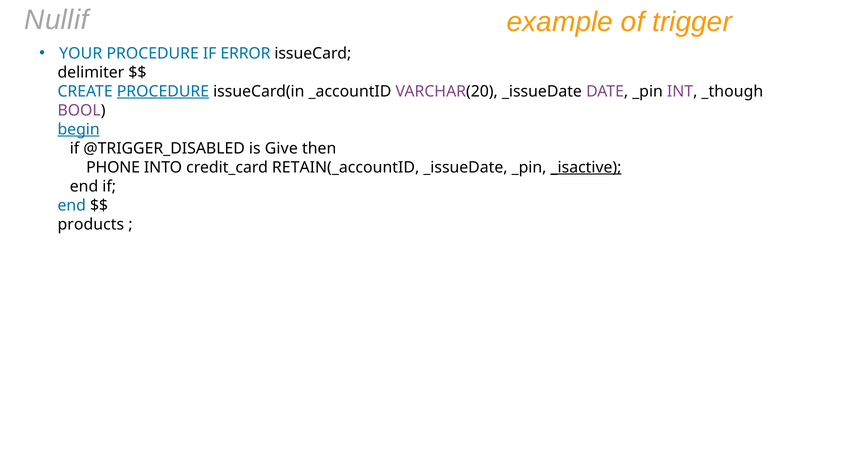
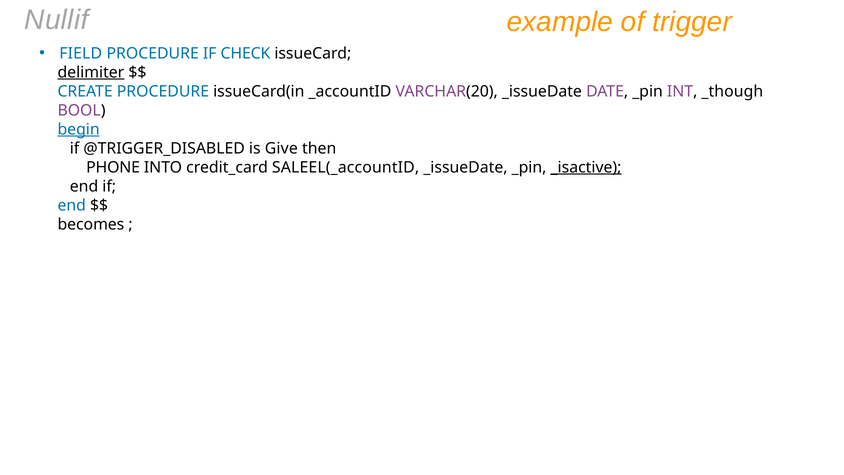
YOUR: YOUR -> FIELD (81, 53)
ERROR: ERROR -> CHECK (245, 53)
delimiter underline: none -> present (91, 72)
PROCEDURE underline: present -> none (163, 91)
RETAIN(_accountID: RETAIN(_accountID -> SALEEL(_accountID (346, 167)
products: products -> becomes (91, 224)
